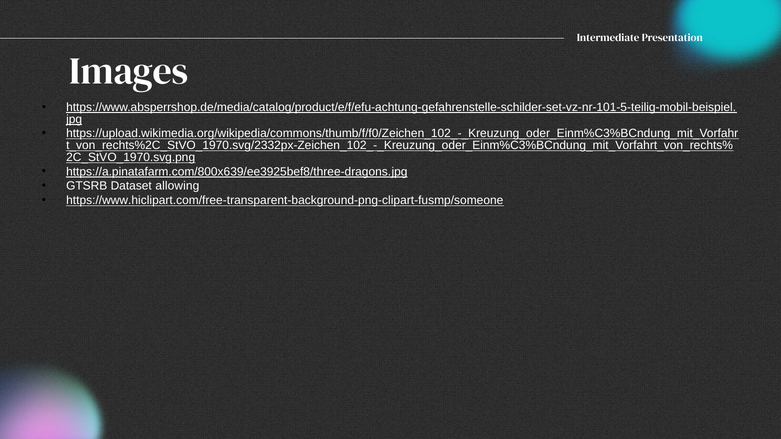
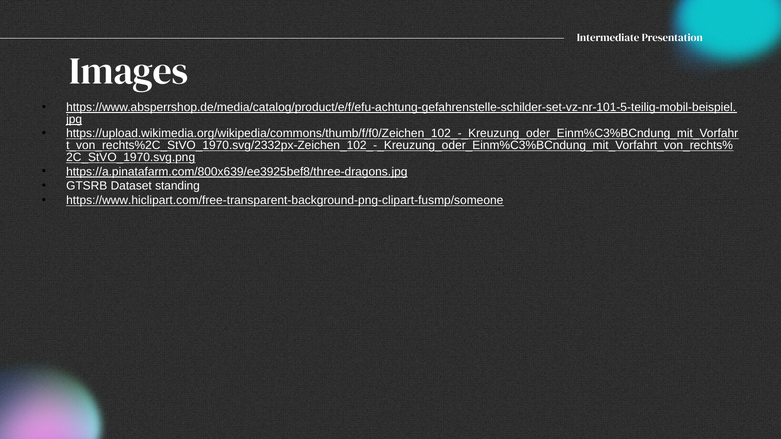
allowing: allowing -> standing (177, 186)
